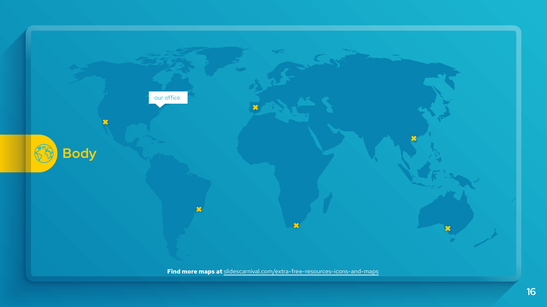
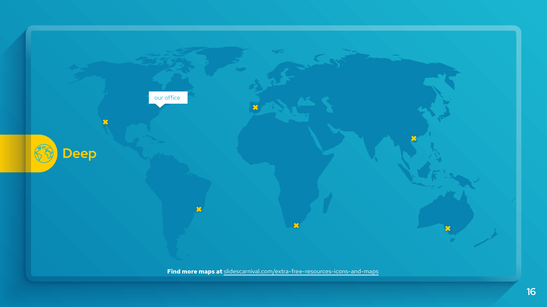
Body: Body -> Deep (80, 154)
